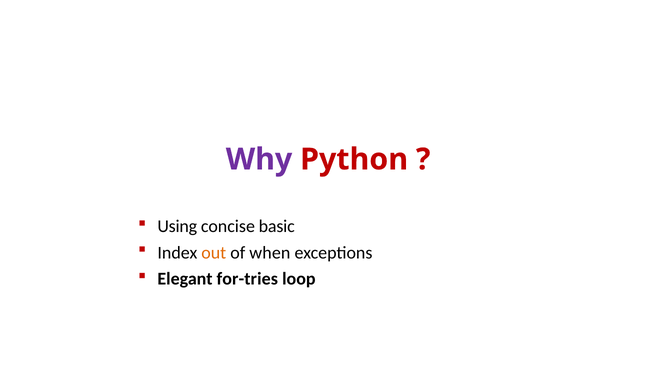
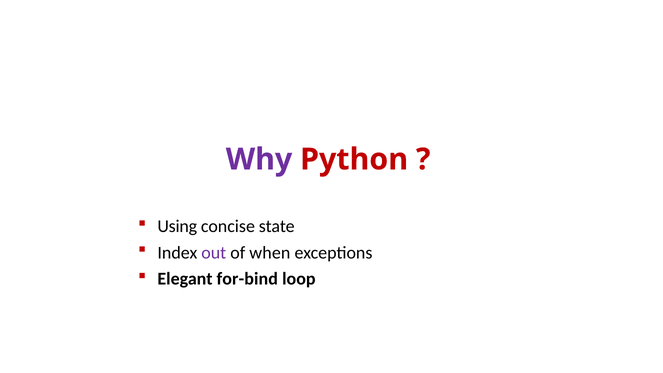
basic: basic -> state (277, 226)
out colour: orange -> purple (214, 253)
for-tries: for-tries -> for-bind (247, 279)
